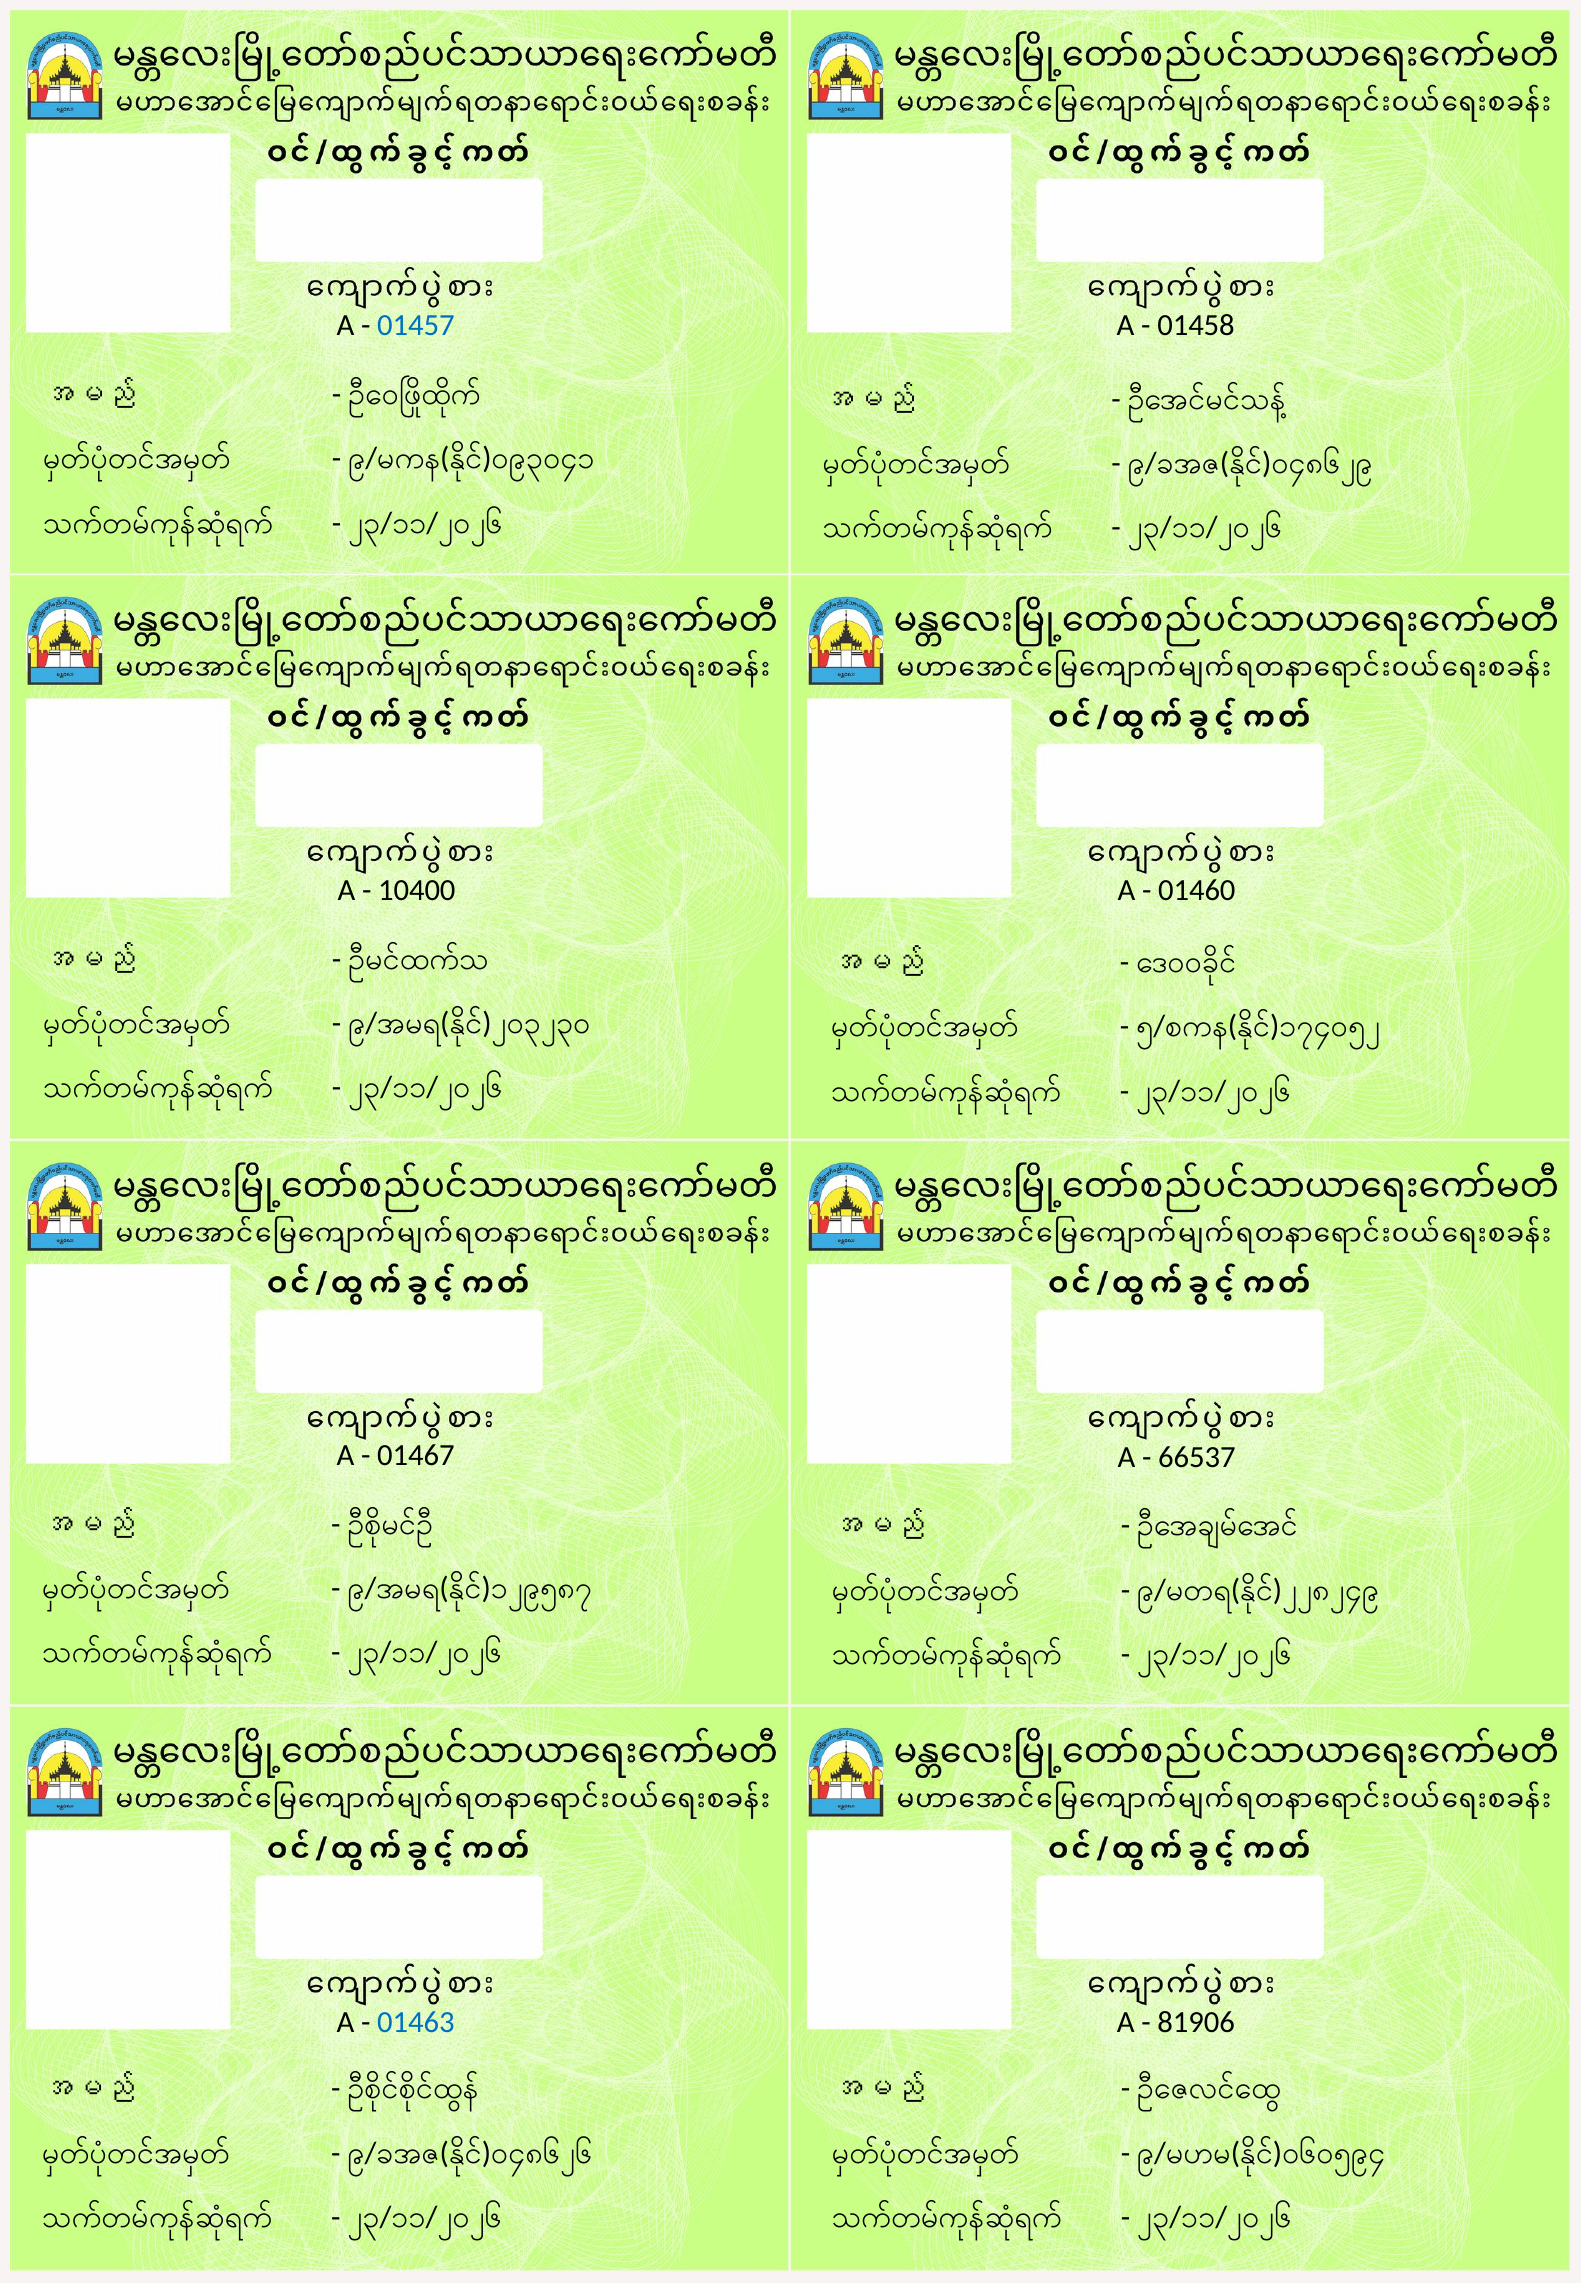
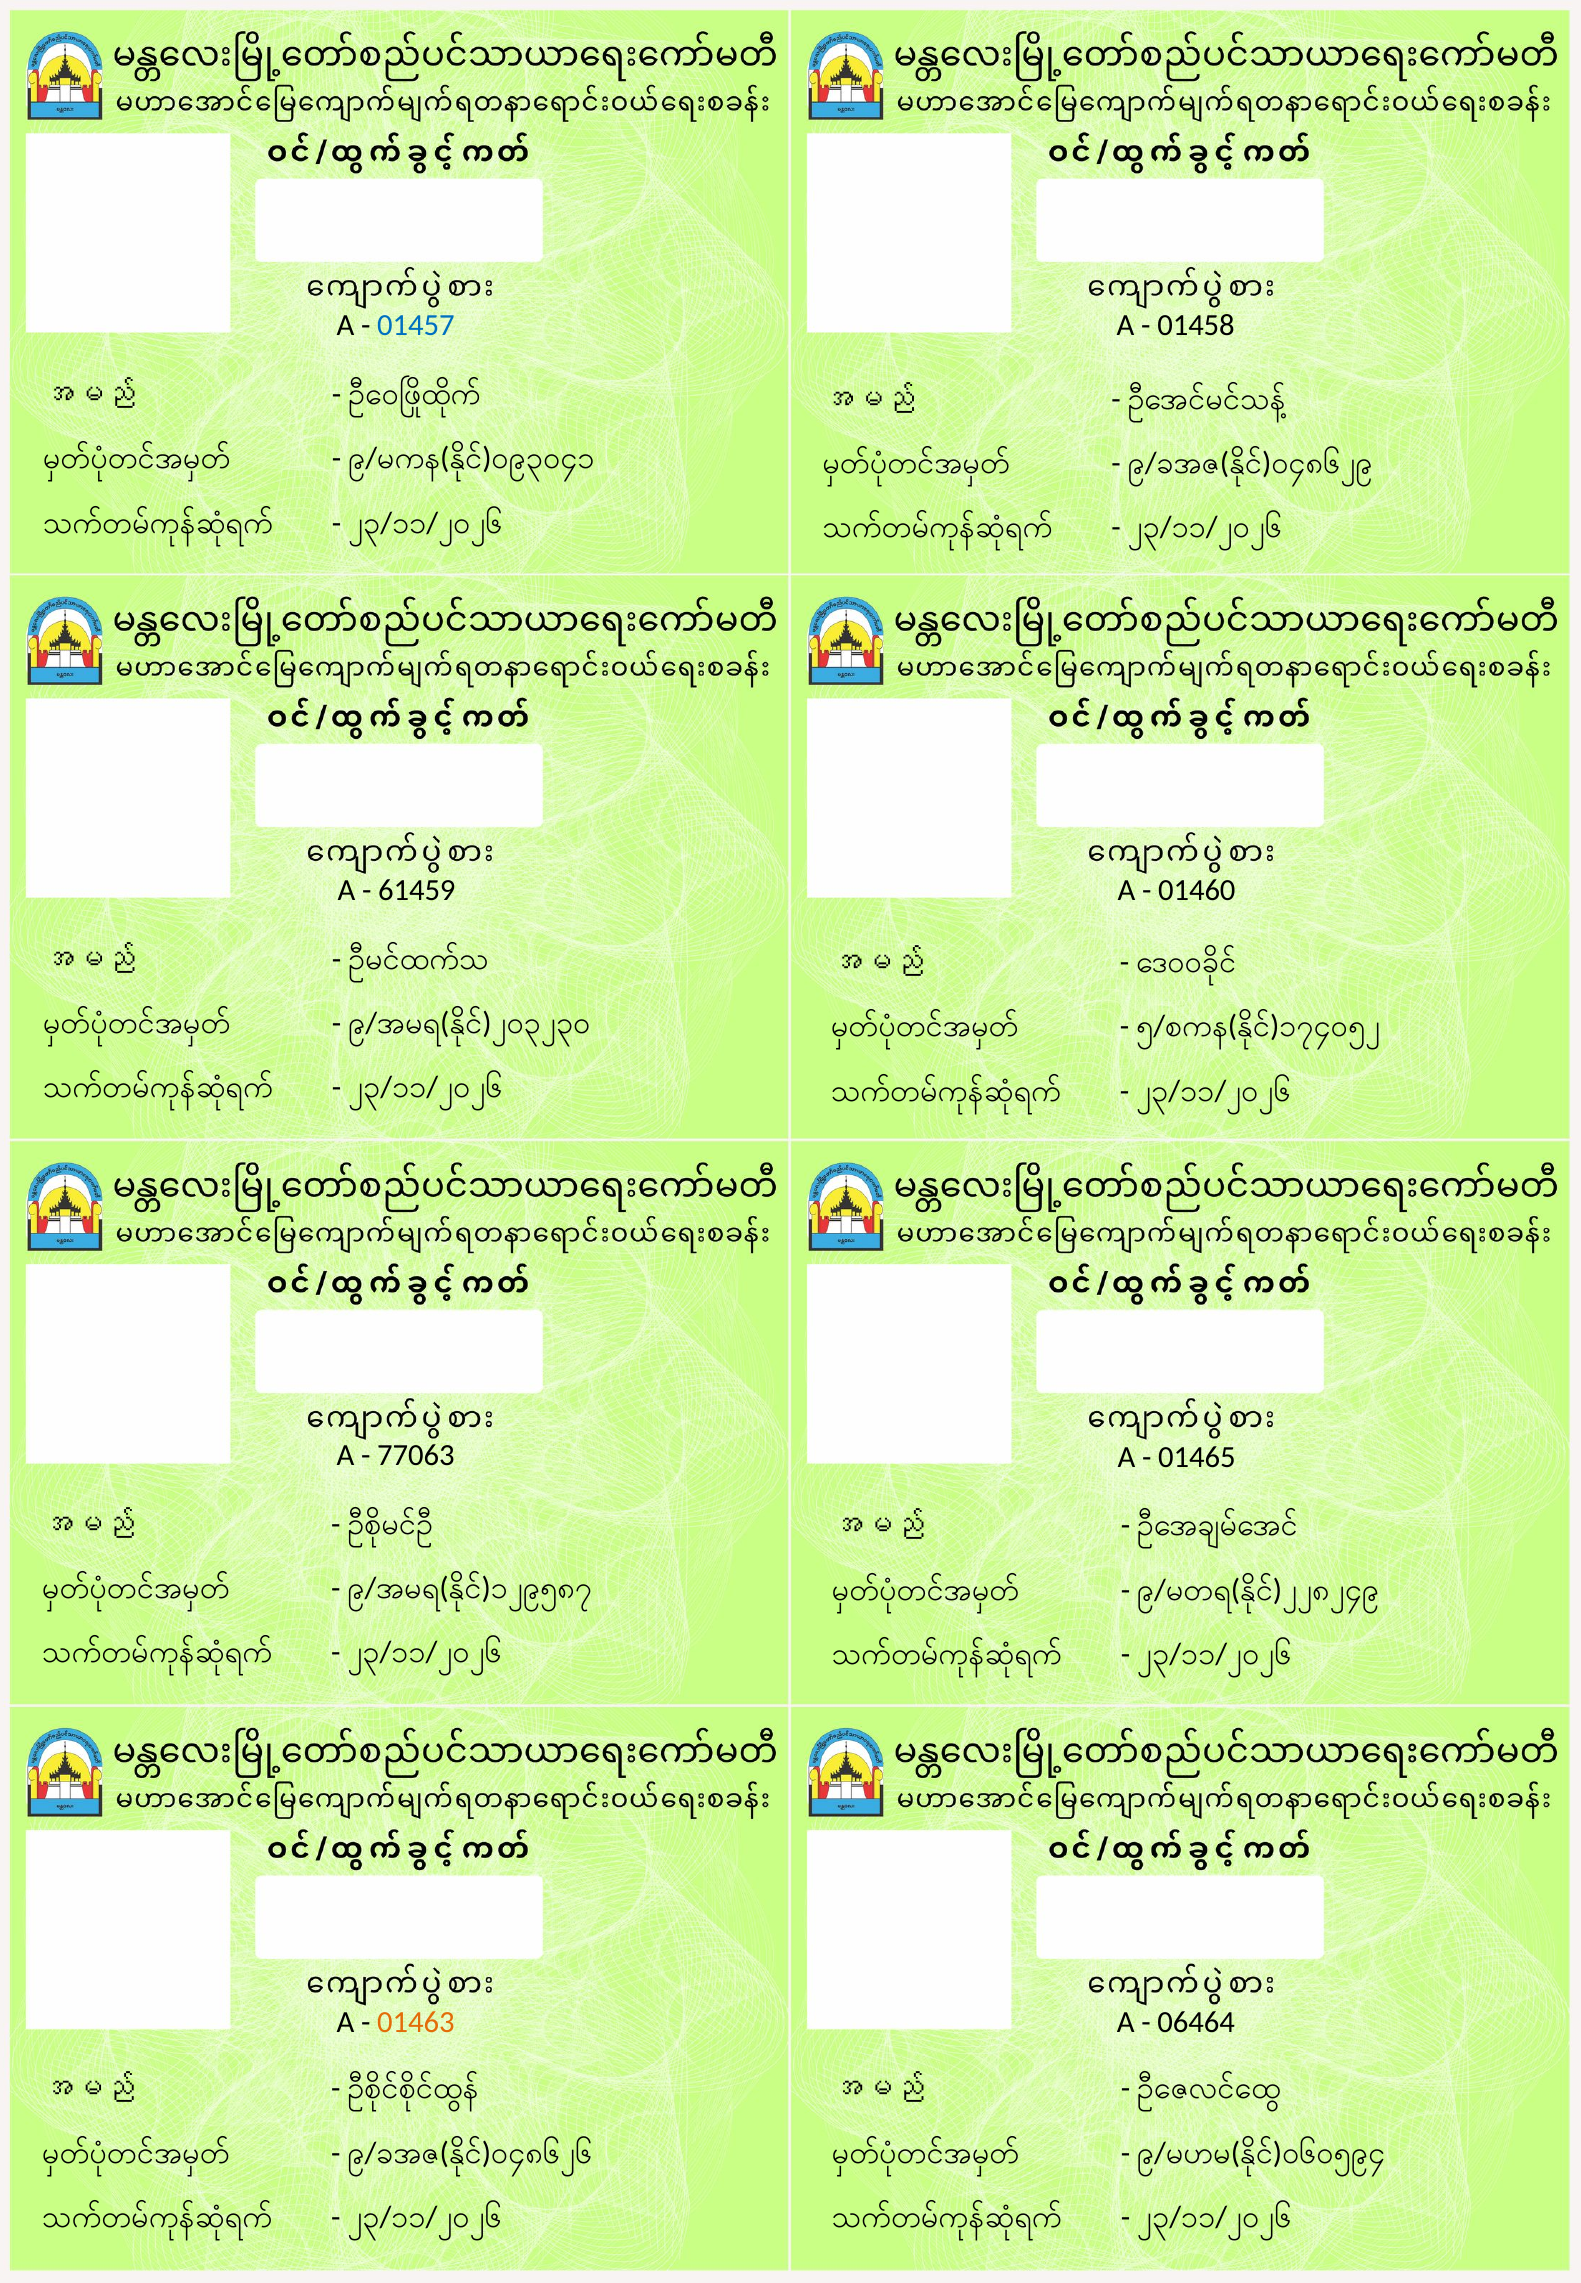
10400: 10400 -> 61459 (417, 890)
01467: 01467 -> 77063 (416, 1456)
66537: 66537 -> 01465 (1197, 1458)
01463 colour: blue -> orange (416, 2023)
81906: 81906 -> 06464 (1196, 2023)
